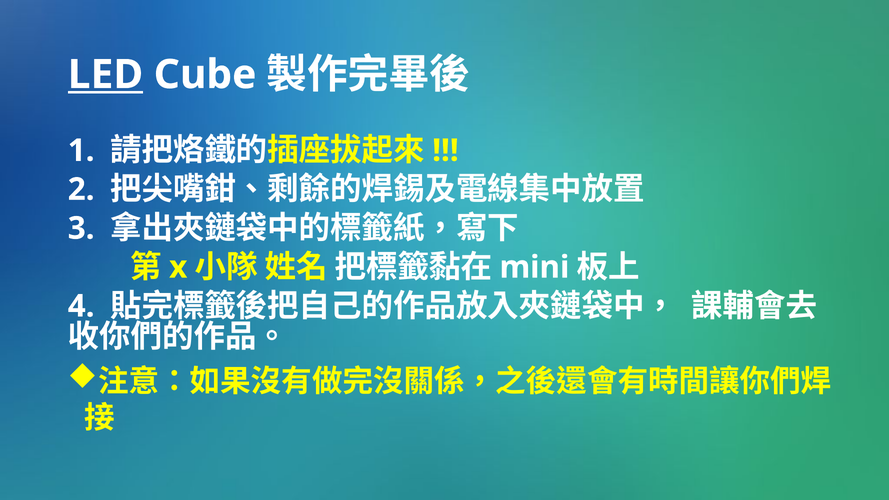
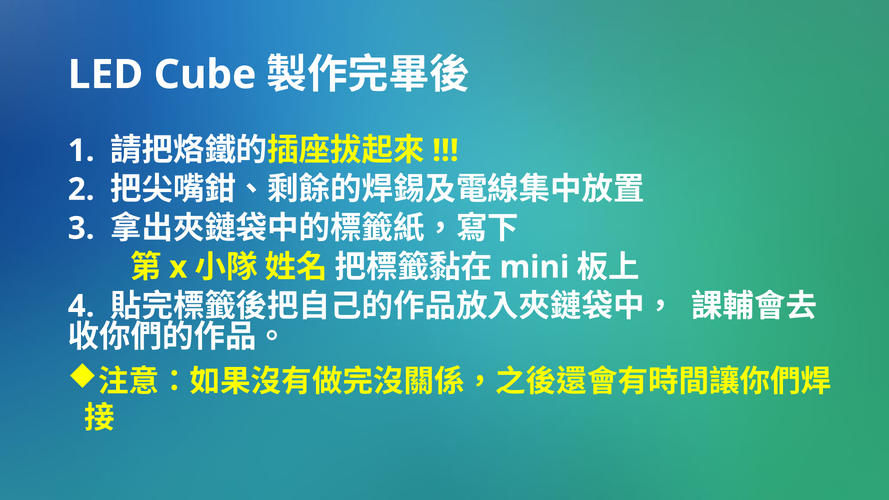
LED underline: present -> none (105, 75)
